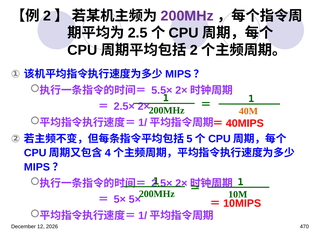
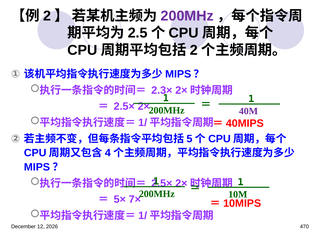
5.5×: 5.5× -> 2.3× (162, 90)
40M colour: orange -> purple (248, 111)
5× 5×: 5× -> 7× (135, 199)
